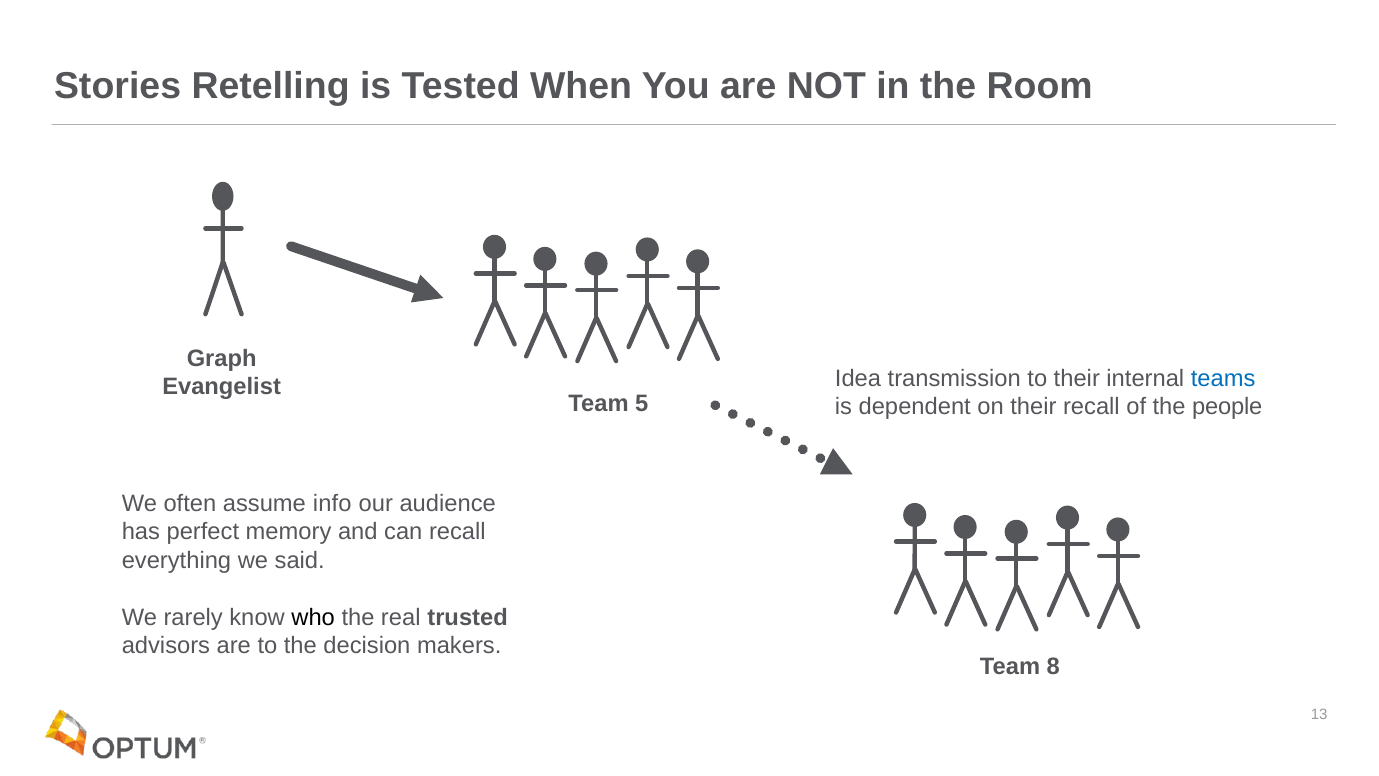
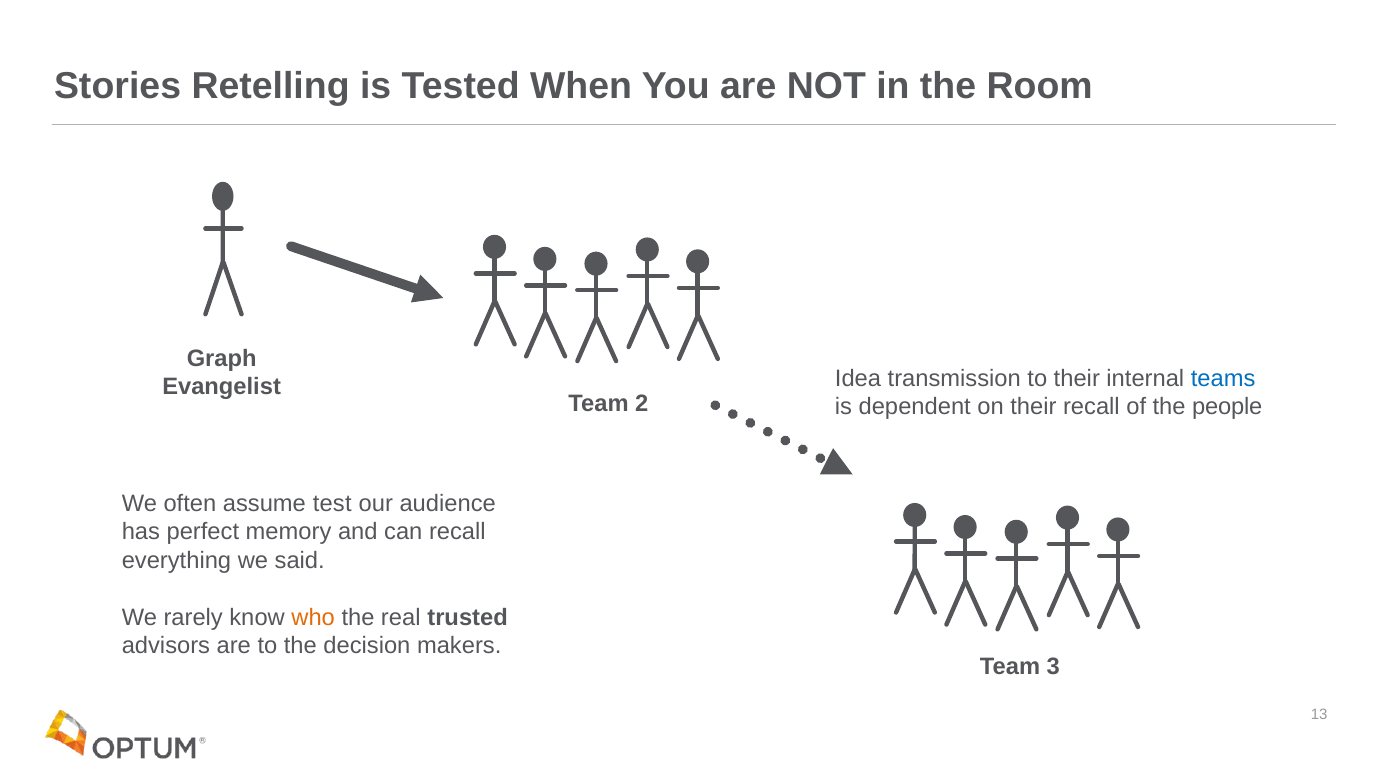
5: 5 -> 2 (642, 403)
info: info -> test (332, 503)
who colour: black -> orange (313, 617)
8: 8 -> 3 (1053, 667)
